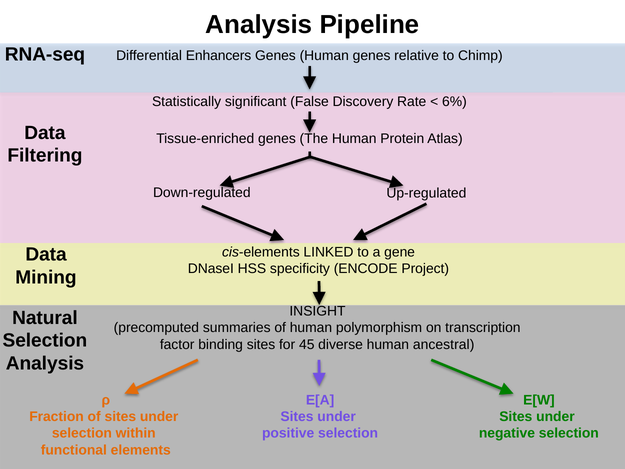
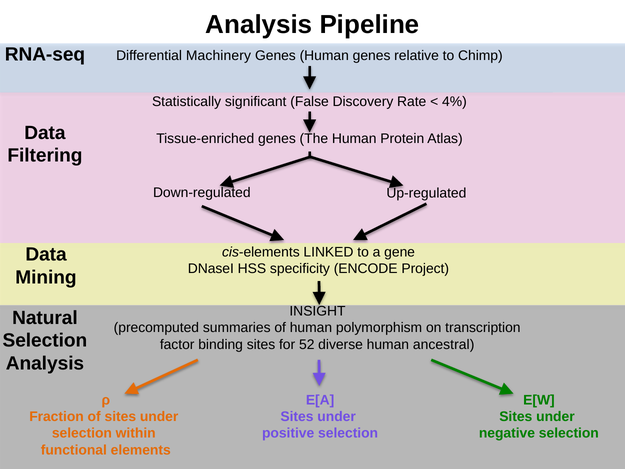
Enhancers: Enhancers -> Machinery (218, 56)
6%: 6% -> 4% (454, 102)
45: 45 -> 52 (307, 344)
